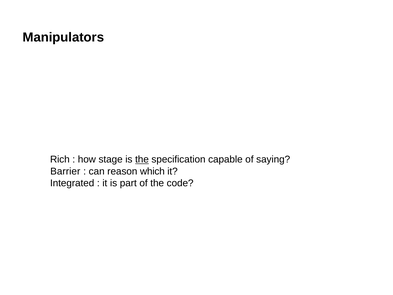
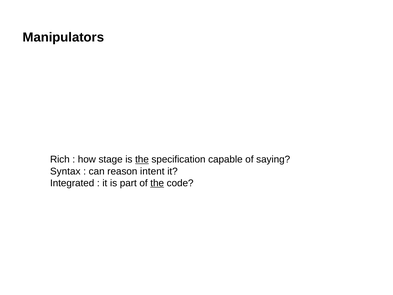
Barrier: Barrier -> Syntax (65, 171)
which: which -> intent (152, 171)
the underline: none -> present (157, 183)
